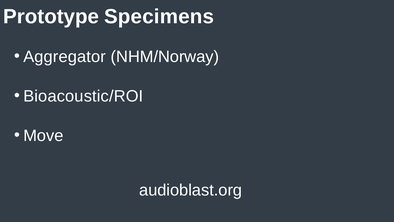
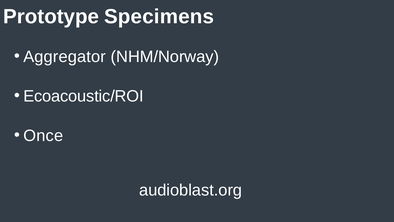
Bioacoustic/ROI: Bioacoustic/ROI -> Ecoacoustic/ROI (83, 96)
Move: Move -> Once (43, 135)
